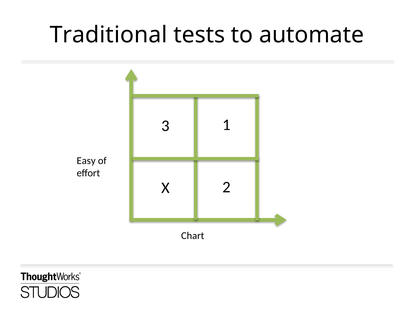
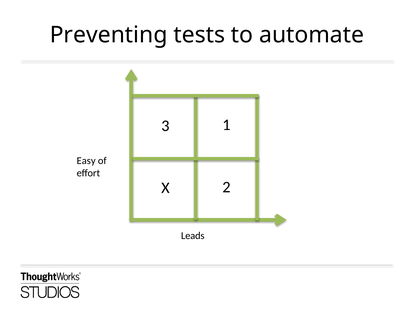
Traditional: Traditional -> Preventing (109, 35)
Chart: Chart -> Leads (193, 235)
